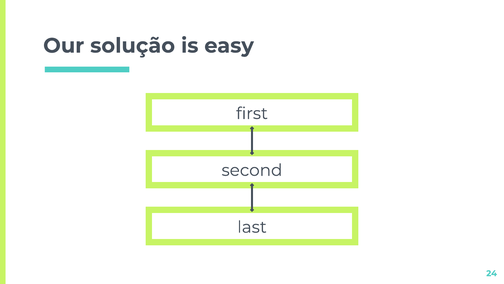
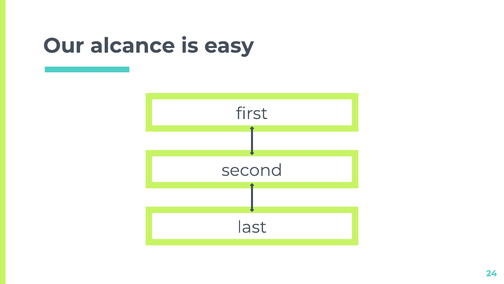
solução: solução -> alcance (133, 46)
